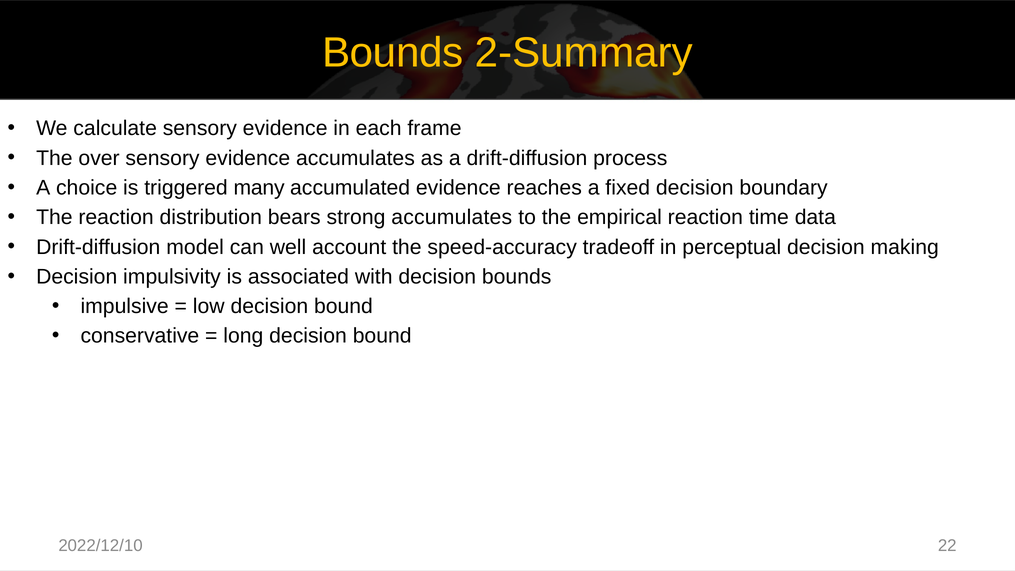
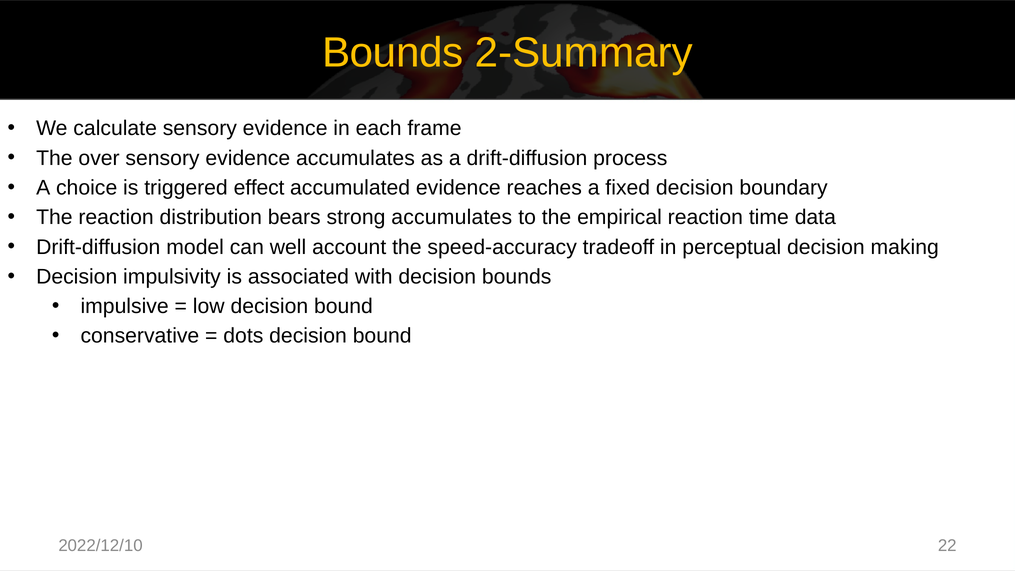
many: many -> effect (259, 188)
long: long -> dots (243, 336)
